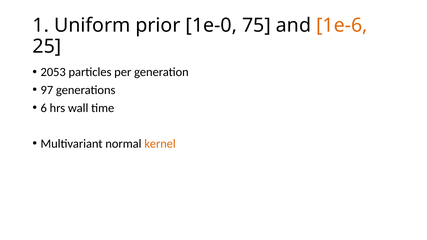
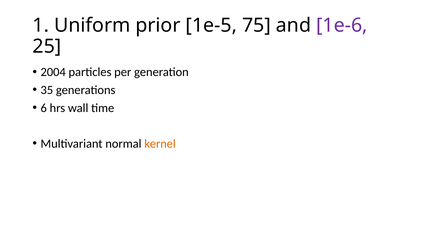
1e-0: 1e-0 -> 1e-5 (211, 25)
1e-6 colour: orange -> purple (342, 25)
2053: 2053 -> 2004 (53, 72)
97: 97 -> 35 (47, 90)
